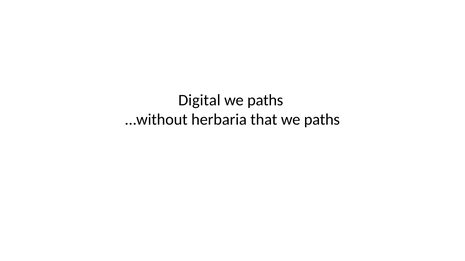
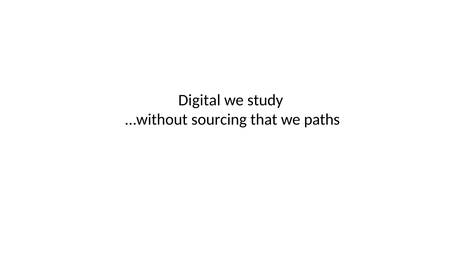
paths: paths -> study (265, 100)
herbaria: herbaria -> sourcing (219, 120)
